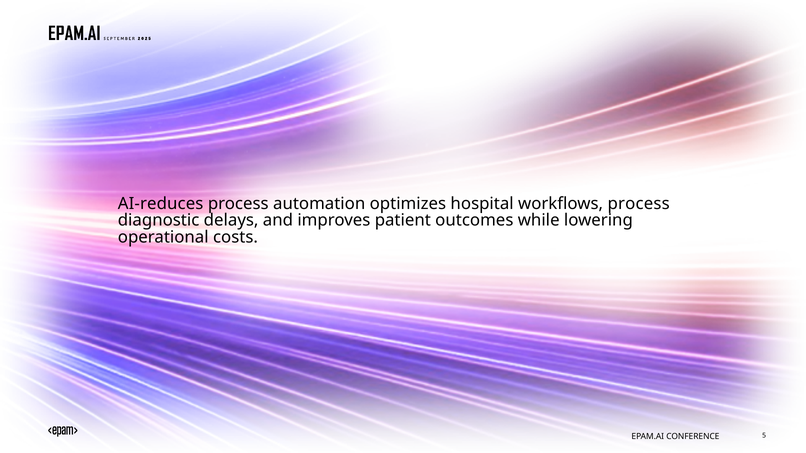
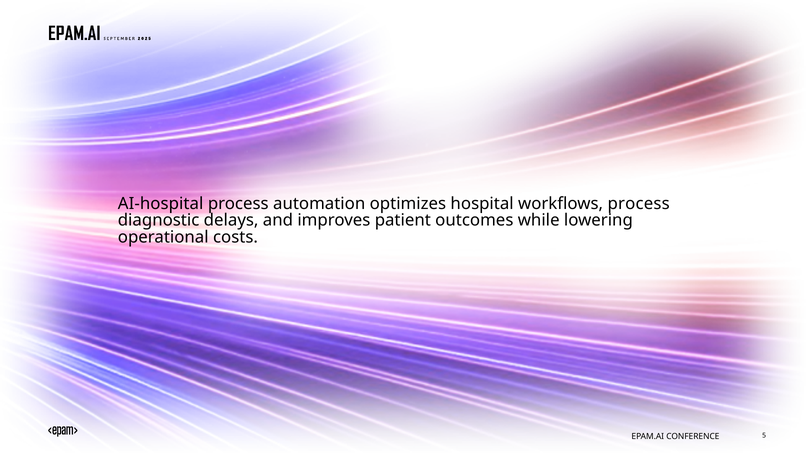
AI-reduces: AI-reduces -> AI-hospital (161, 204)
